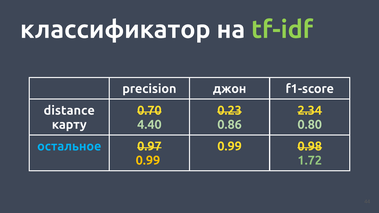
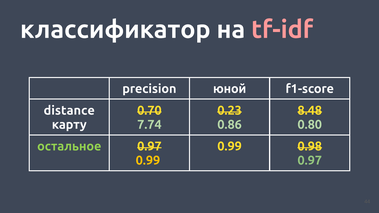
tf-idf colour: light green -> pink (282, 30)
джон: джон -> юной (230, 89)
2.34: 2.34 -> 8.48 (310, 111)
4.40: 4.40 -> 7.74 (149, 125)
остальное colour: light blue -> light green (69, 146)
1.72: 1.72 -> 0.97 (310, 161)
